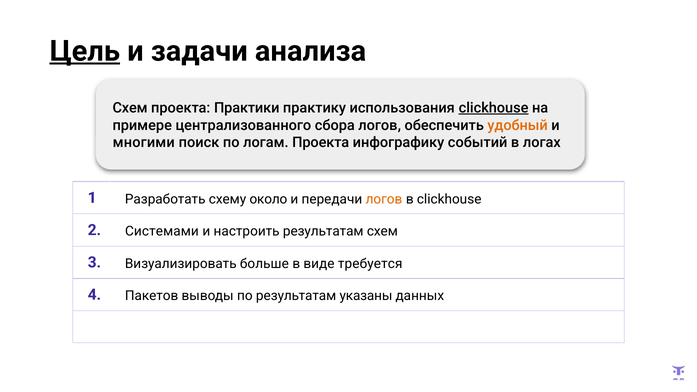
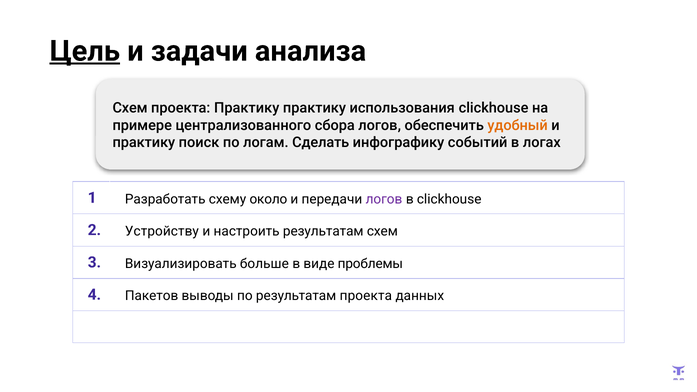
проекта Практики: Практики -> Практику (247, 108)
clickhouse underline: present -> none (494, 108)
многими: многими -> практику (144, 143)
логам Проекта: Проекта -> Сделать (321, 143)
логов colour: orange -> purple (384, 199)
Системами: Системами -> Устройству (162, 231)
требуется: требуется -> проблемы (370, 264)
результатам указаны: указаны -> проекта (366, 296)
